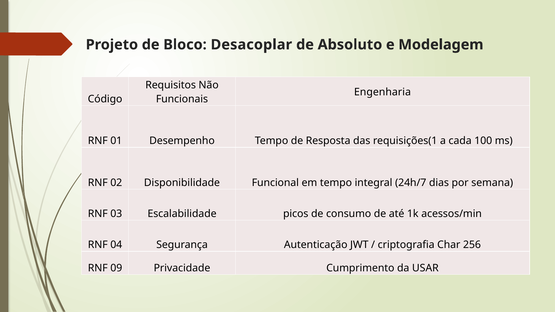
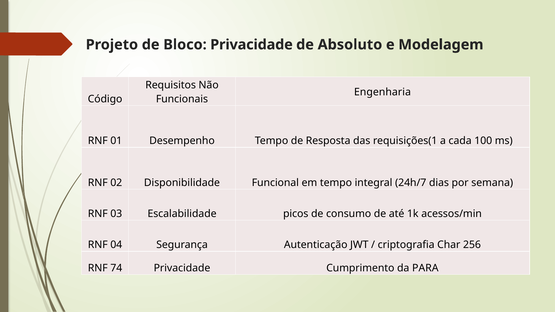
Bloco Desacoplar: Desacoplar -> Privacidade (252, 45)
09: 09 -> 74 (116, 268)
USAR: USAR -> PARA (425, 268)
